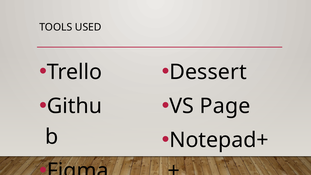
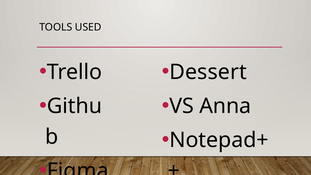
Page: Page -> Anna (225, 106)
